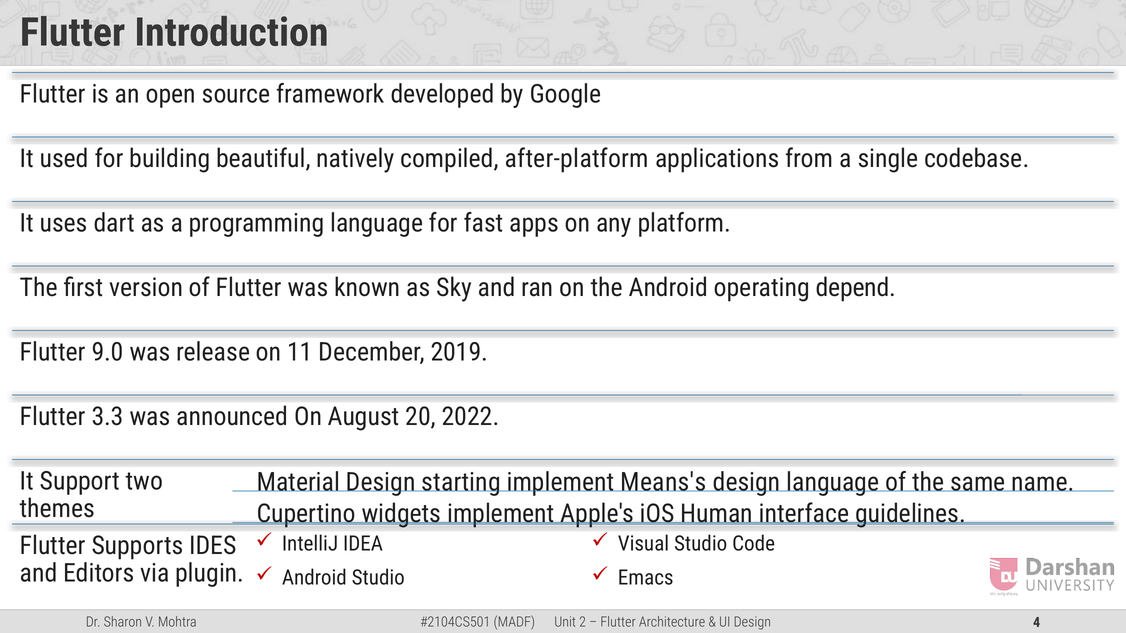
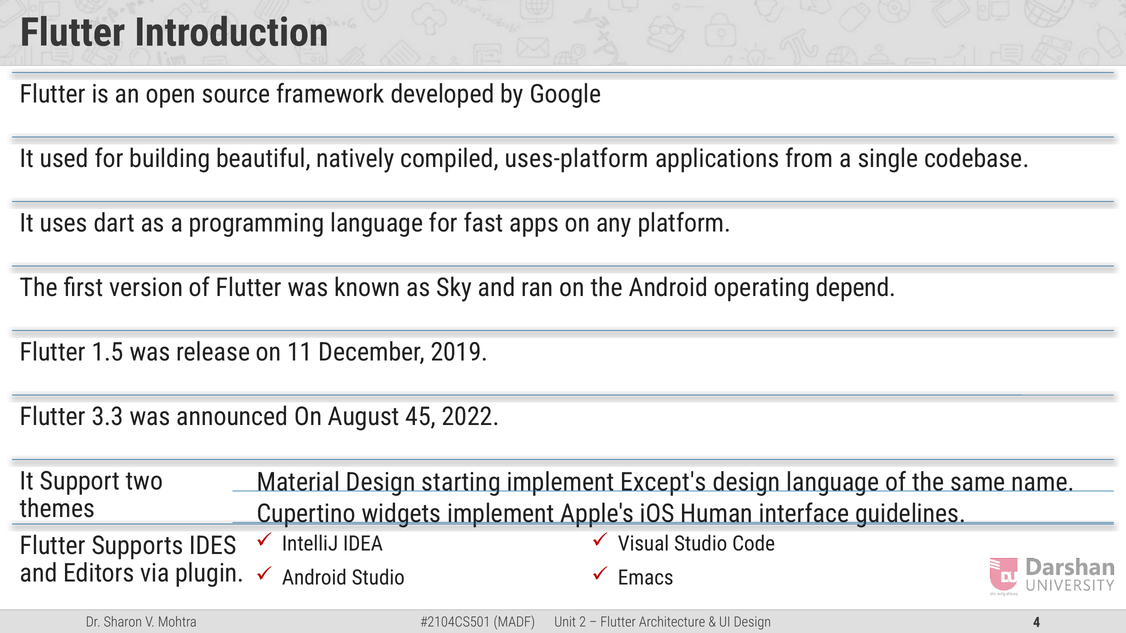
after-platform: after-platform -> uses-platform (577, 159)
9.0: 9.0 -> 1.5 (108, 352)
20: 20 -> 45 (421, 417)
Means's: Means's -> Except's (663, 483)
